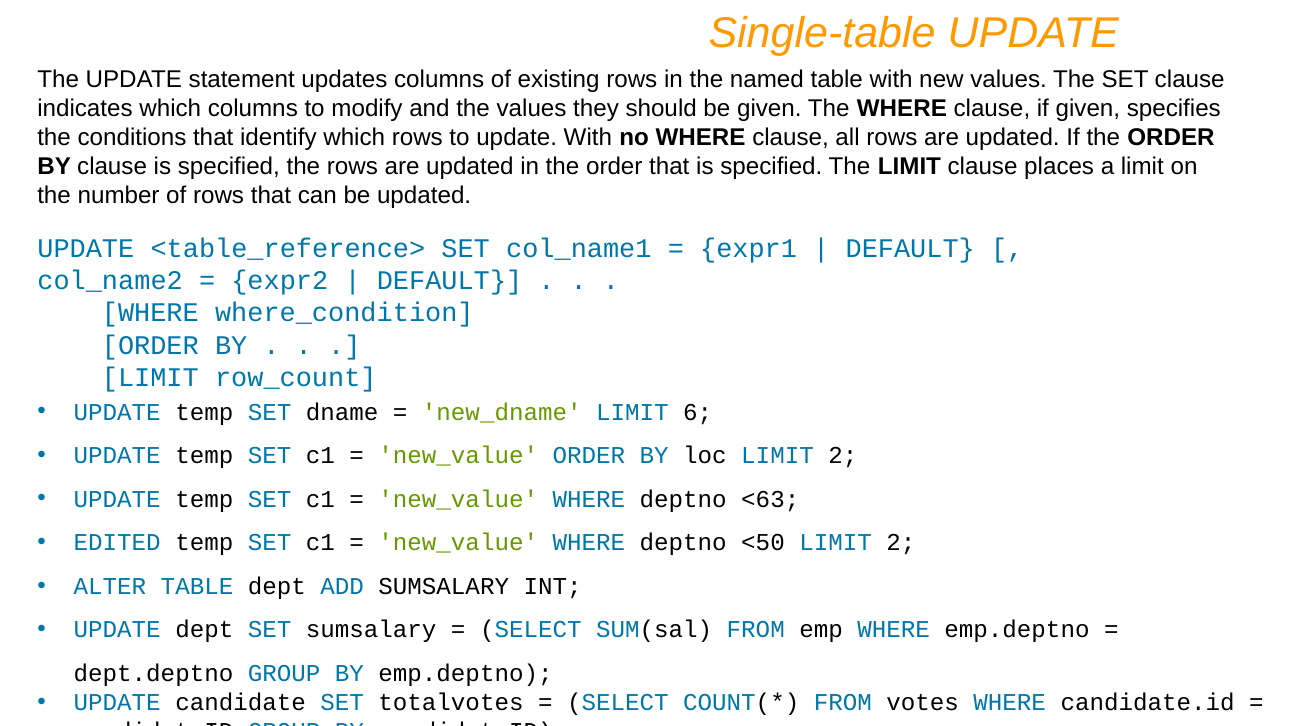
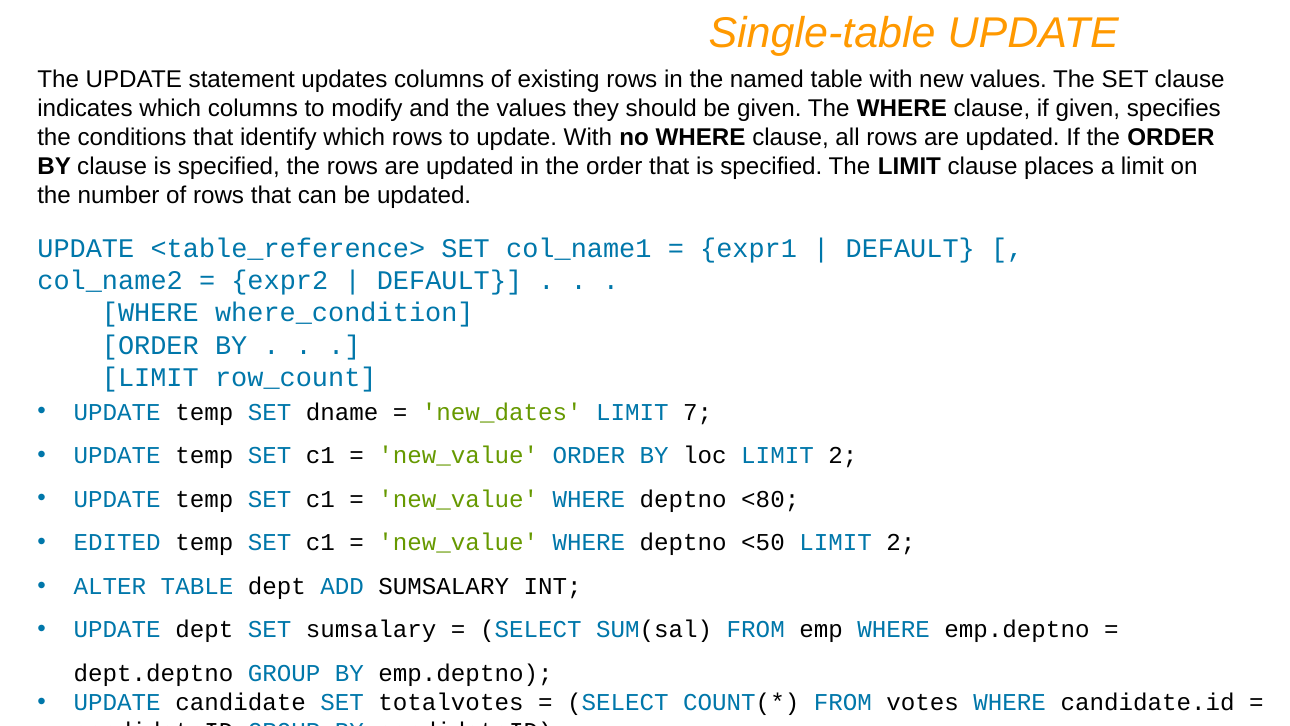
new_dname: new_dname -> new_dates (502, 412)
6: 6 -> 7 (698, 412)
<63: <63 -> <80 (770, 499)
